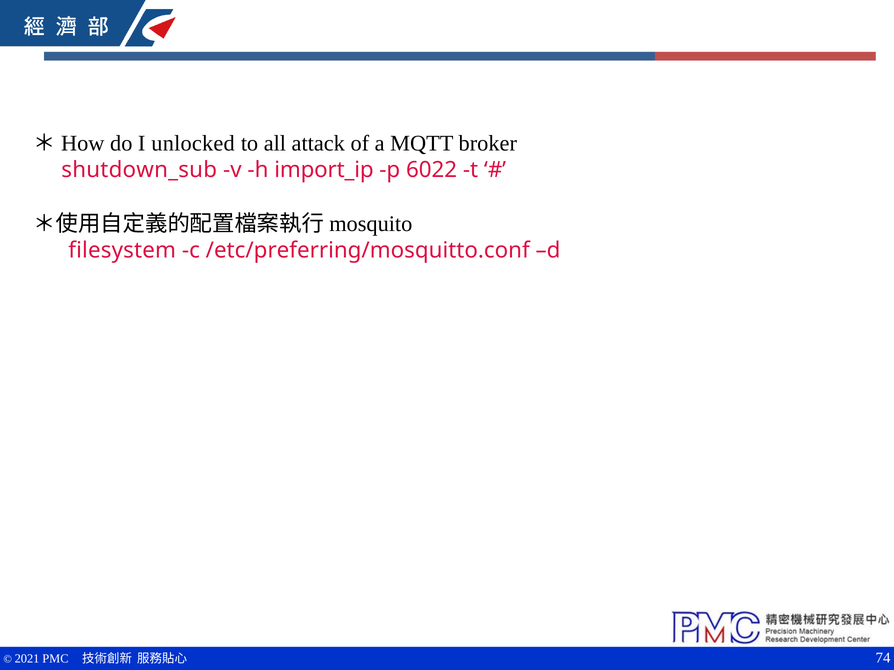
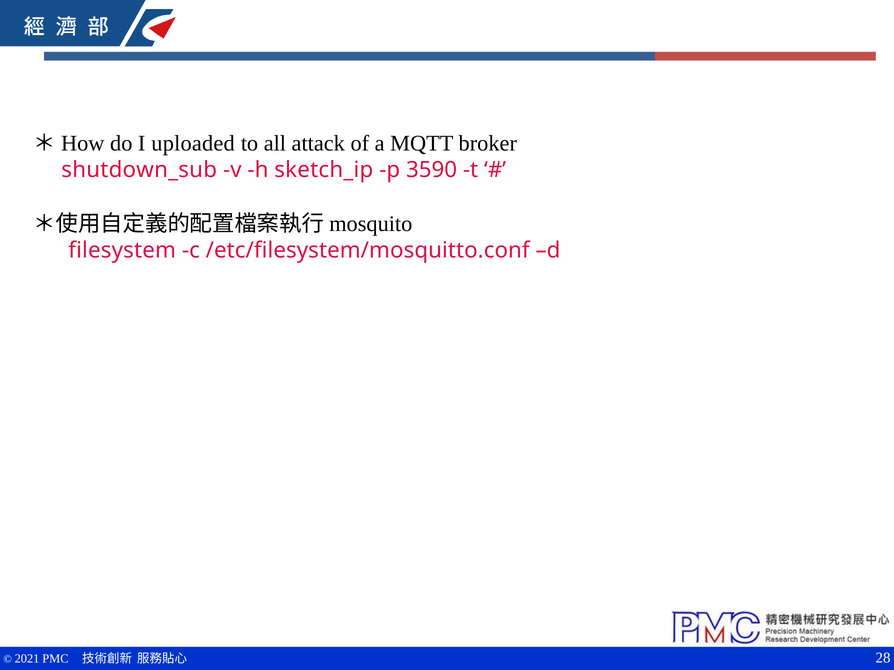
unlocked: unlocked -> uploaded (193, 143)
import_ip: import_ip -> sketch_ip (324, 170)
6022: 6022 -> 3590 (432, 170)
/etc/preferring/mosquitto.conf: /etc/preferring/mosquitto.conf -> /etc/filesystem/mosquitto.conf (368, 251)
74: 74 -> 28 (883, 658)
